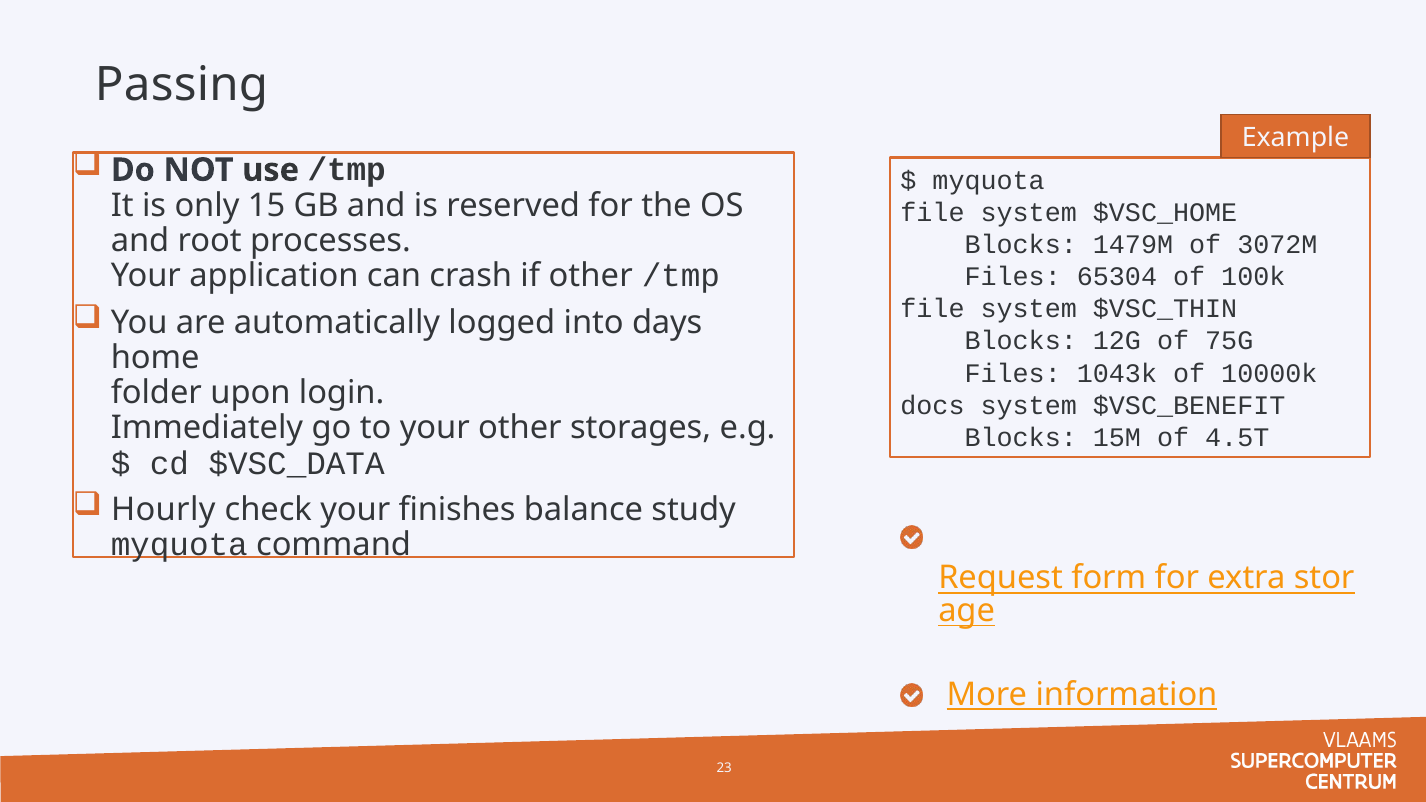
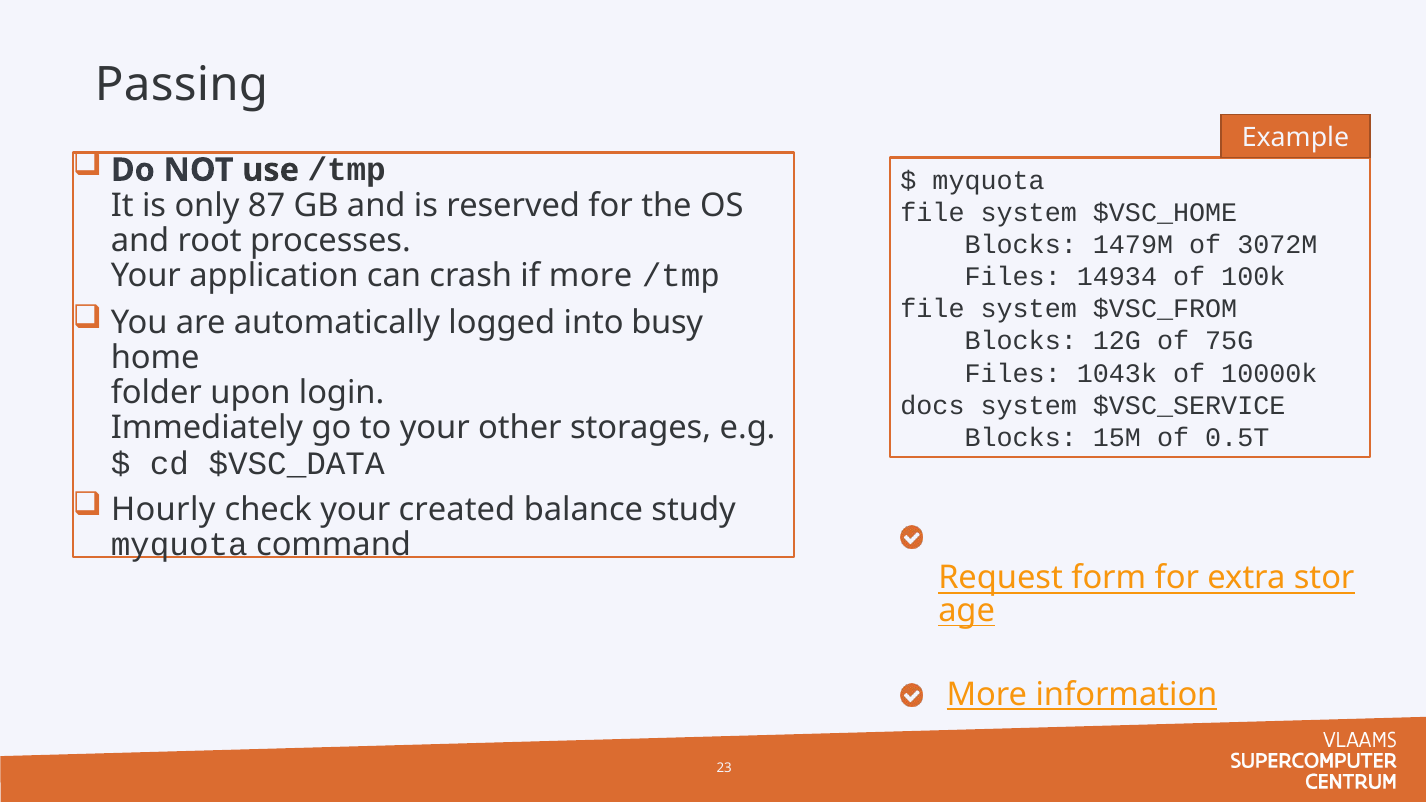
15: 15 -> 87 (267, 205)
if other: other -> more (591, 276)
65304: 65304 -> 14934 (1117, 277)
$VSC_THIN: $VSC_THIN -> $VSC_FROM (1165, 309)
days: days -> busy (667, 322)
$VSC_BENEFIT: $VSC_BENEFIT -> $VSC_SERVICE (1189, 405)
4.5T: 4.5T -> 0.5T (1237, 437)
finishes: finishes -> created (457, 510)
